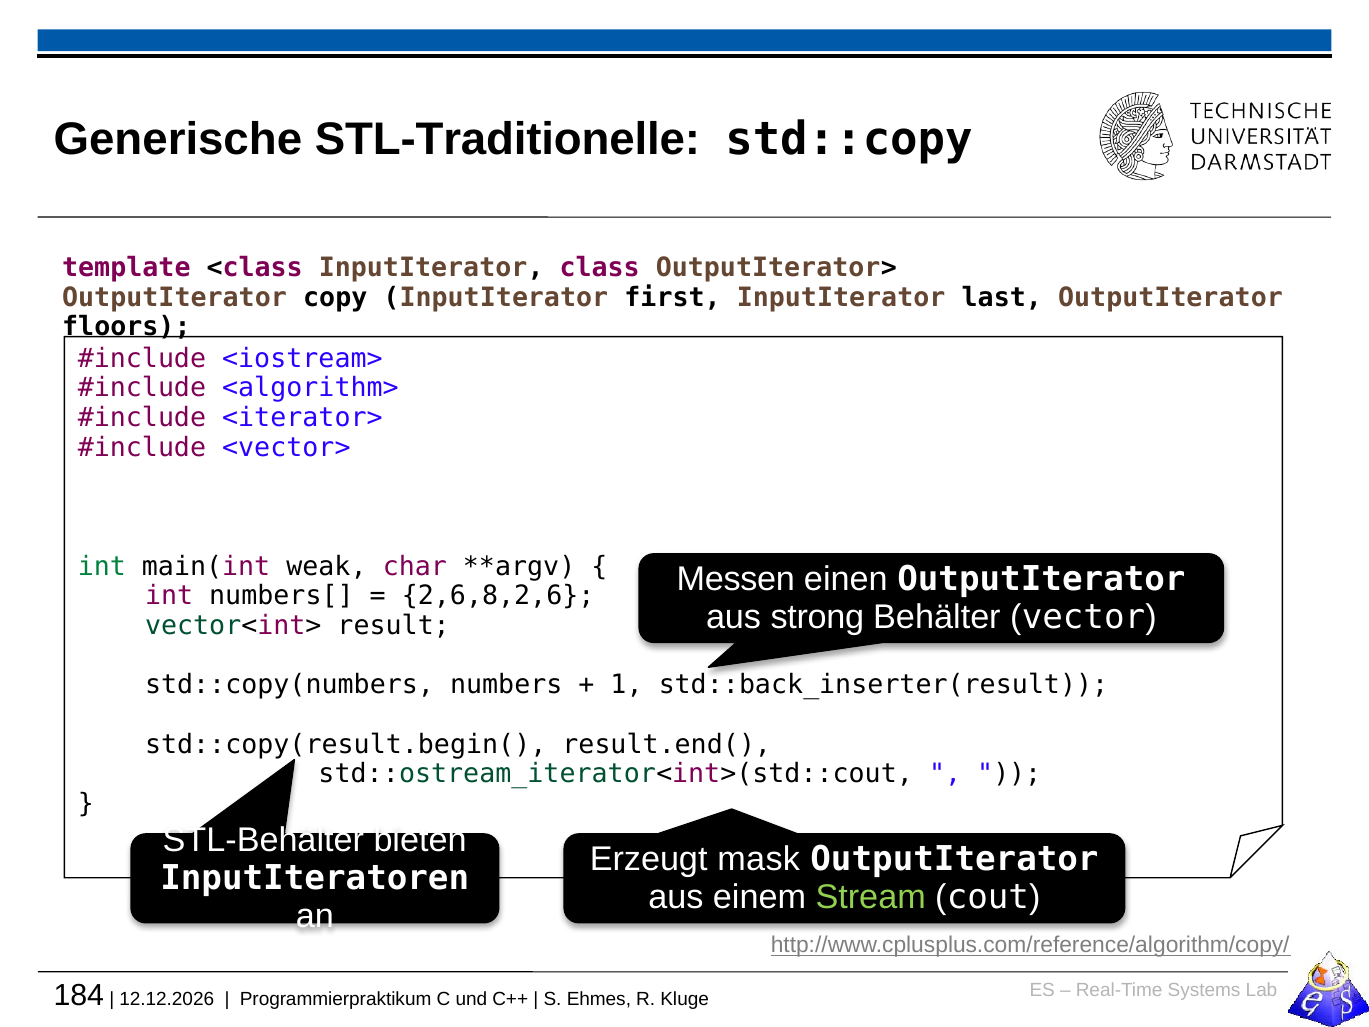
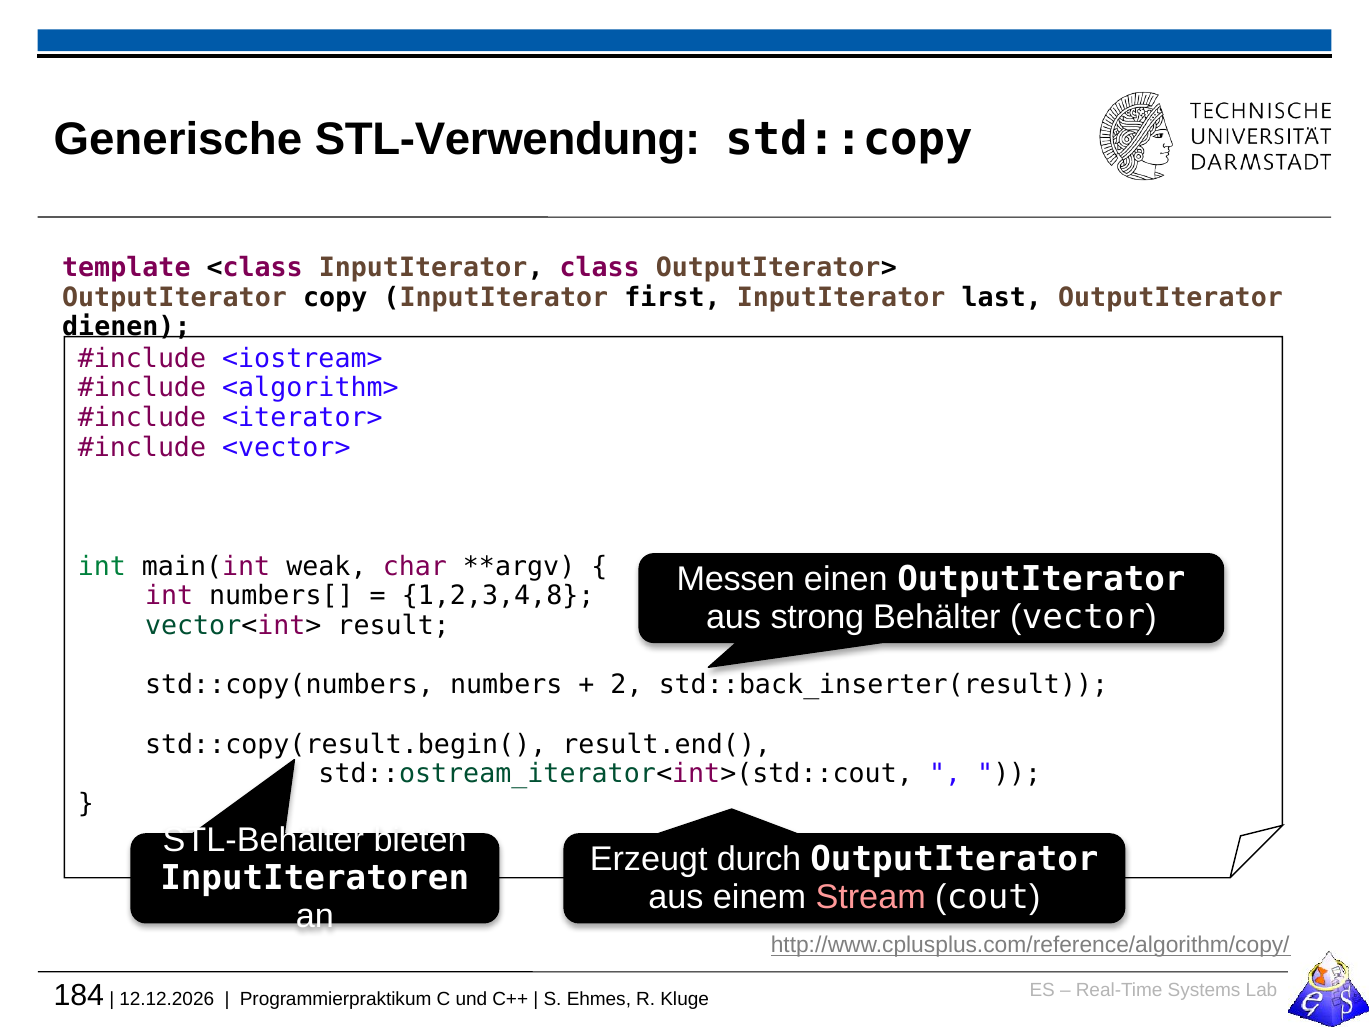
STL-Traditionelle: STL-Traditionelle -> STL-Verwendung (508, 139)
floors: floors -> dienen (126, 327)
2,6,8,2,6: 2,6,8,2,6 -> 1,2,3,4,8 (498, 596)
1: 1 -> 2 (627, 685)
mask: mask -> durch (759, 859)
Stream colour: light green -> pink (871, 897)
